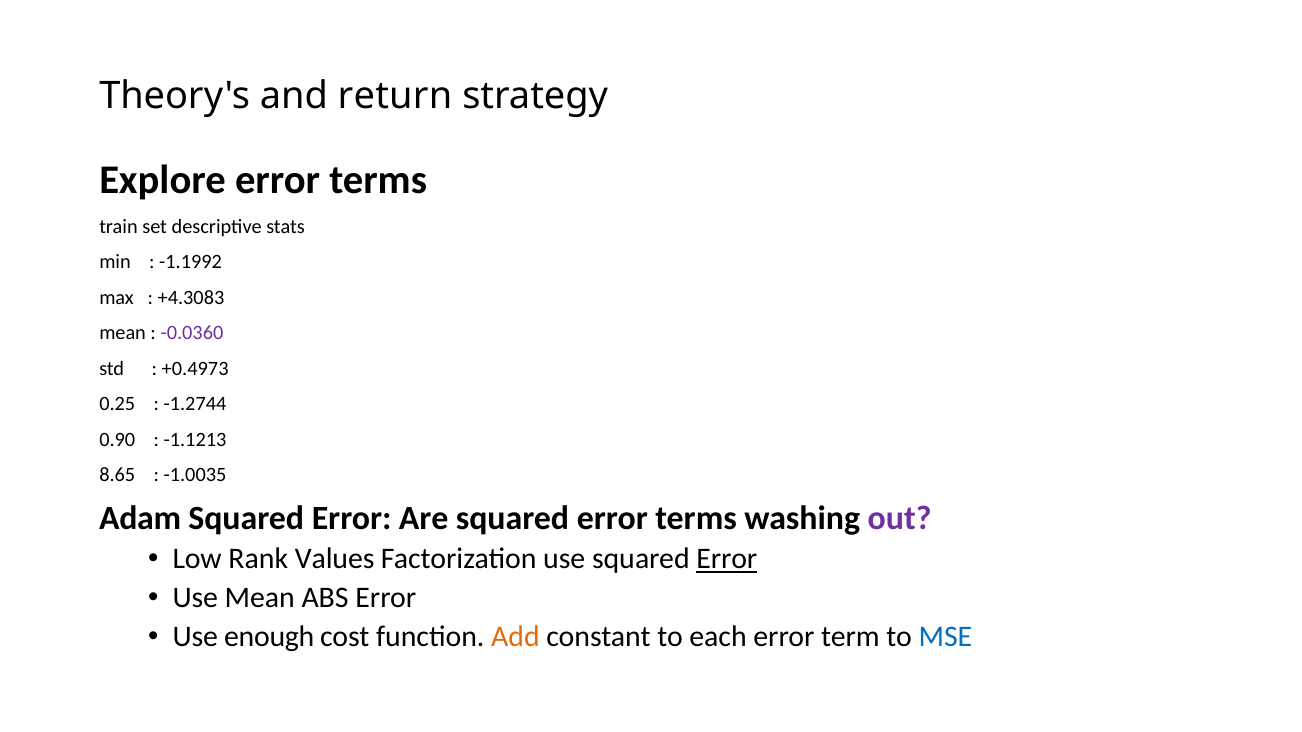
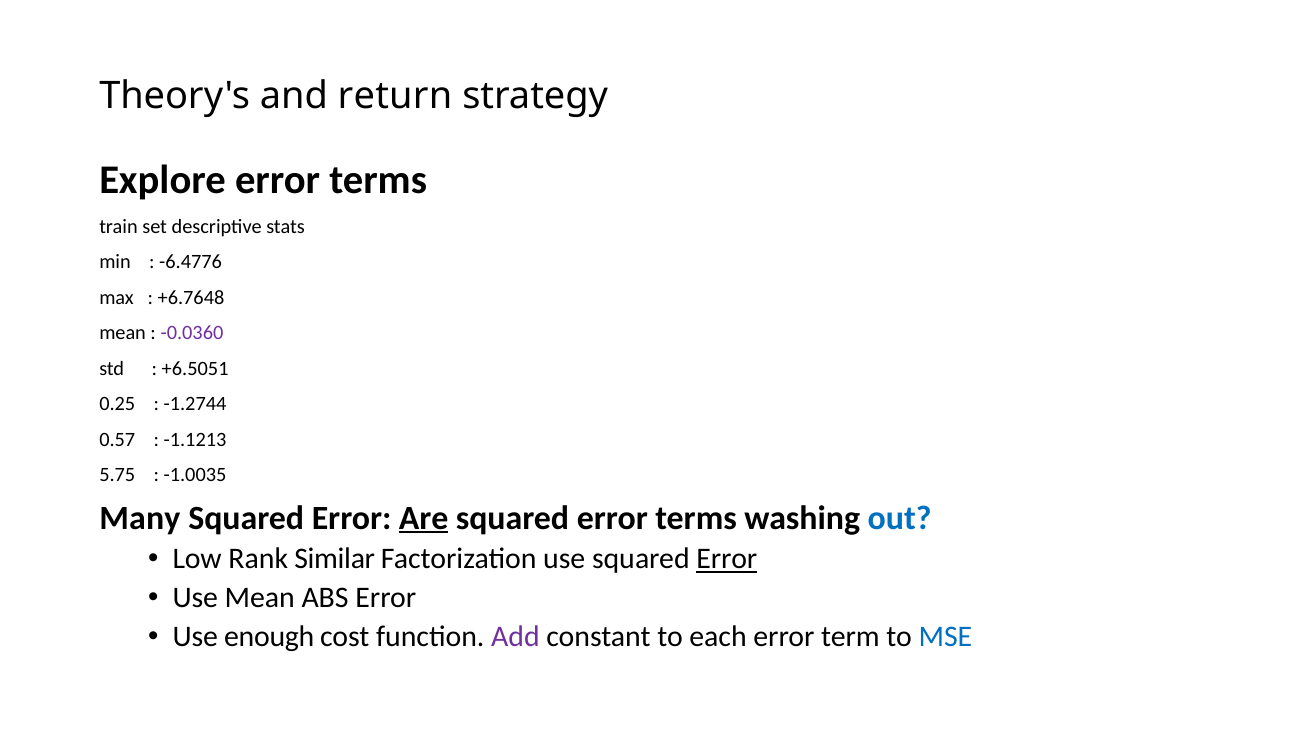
-1.1992: -1.1992 -> -6.4776 (191, 262)
+4.3083: +4.3083 -> +6.7648 (191, 298)
+0.4973: +0.4973 -> +6.5051 (195, 369)
0.90: 0.90 -> 0.57 (117, 440)
8.65: 8.65 -> 5.75 (117, 475)
Adam: Adam -> Many (140, 518)
Are underline: none -> present (424, 518)
out colour: purple -> blue (900, 518)
Values: Values -> Similar (335, 559)
Add colour: orange -> purple (515, 637)
